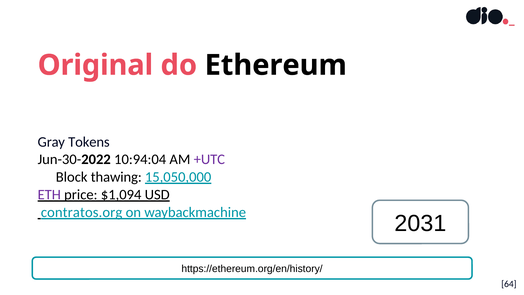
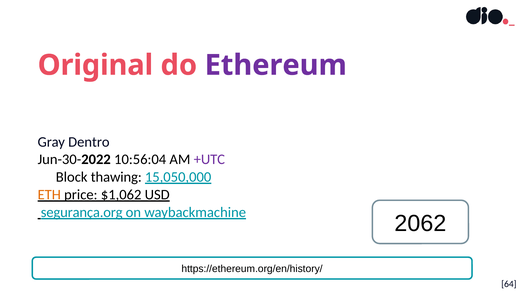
Ethereum colour: black -> purple (276, 65)
Tokens: Tokens -> Dentro (89, 142)
10:94:04: 10:94:04 -> 10:56:04 (140, 159)
ETH colour: purple -> orange (49, 195)
$1,094: $1,094 -> $1,062 (121, 195)
contratos.org: contratos.org -> segurança.org (82, 212)
2031: 2031 -> 2062 (420, 223)
